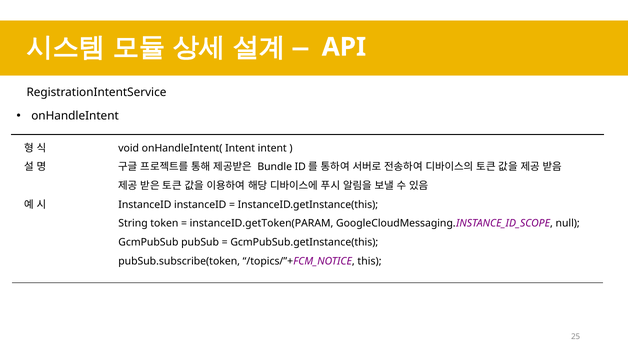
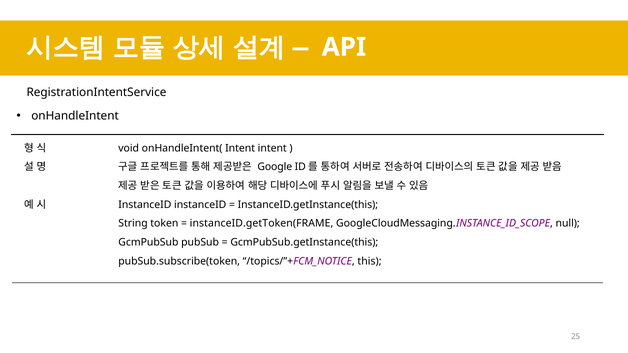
Bundle: Bundle -> Google (275, 167)
instanceID.getToken(PARAM: instanceID.getToken(PARAM -> instanceID.getToken(FRAME (262, 224)
